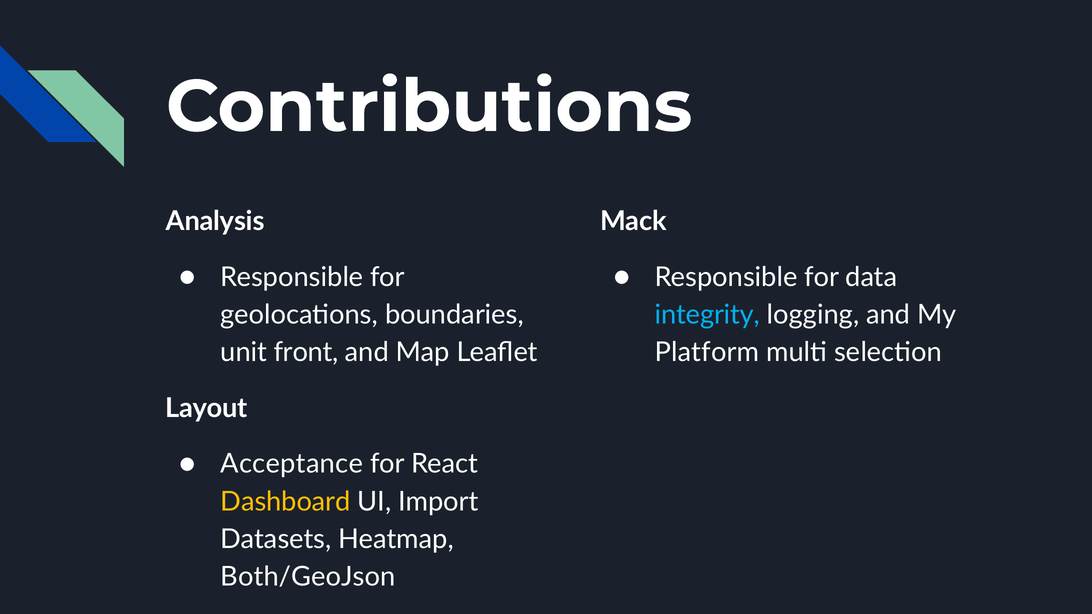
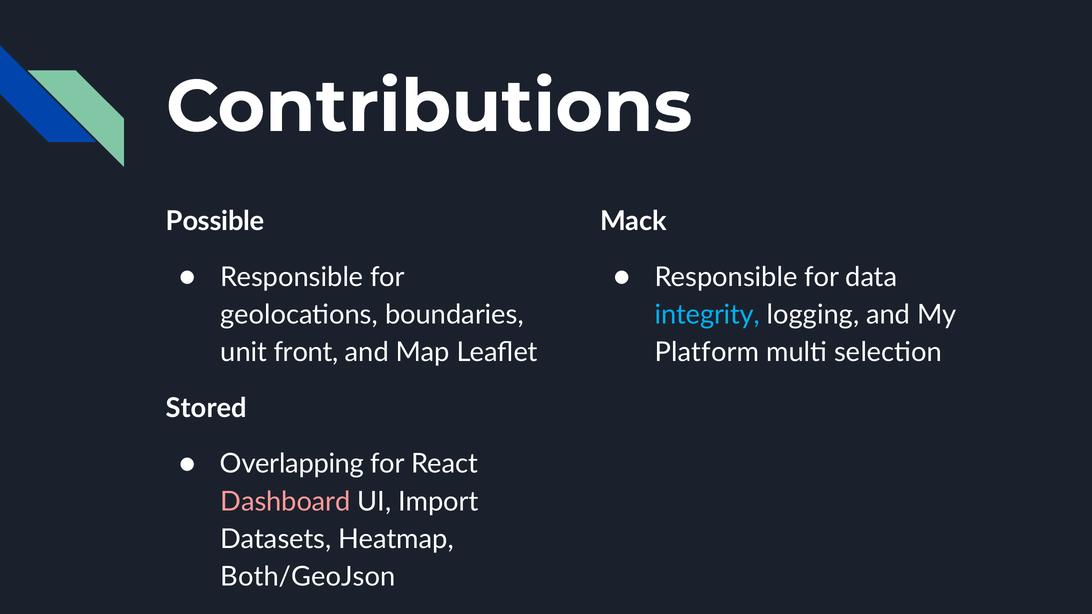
Analysis: Analysis -> Possible (215, 221)
Layout: Layout -> Stored (206, 408)
Acceptance: Acceptance -> Overlapping (292, 464)
Dashboard colour: yellow -> pink (285, 502)
